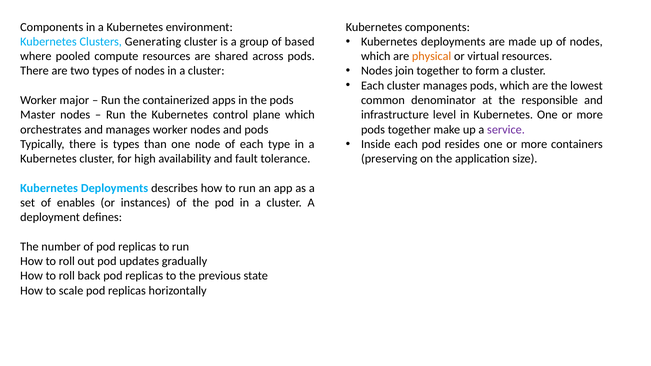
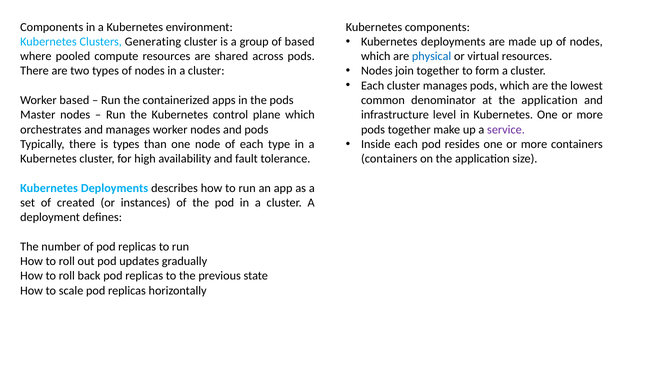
physical colour: orange -> blue (432, 56)
Worker major: major -> based (74, 100)
at the responsible: responsible -> application (550, 100)
preserving: preserving -> containers (389, 159)
enables: enables -> created (76, 203)
